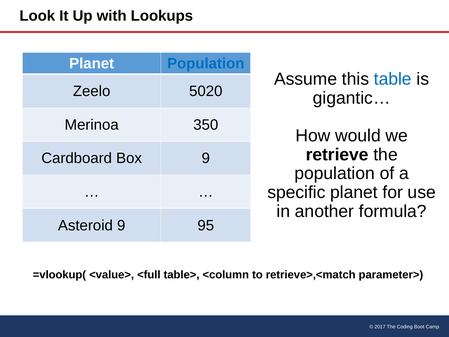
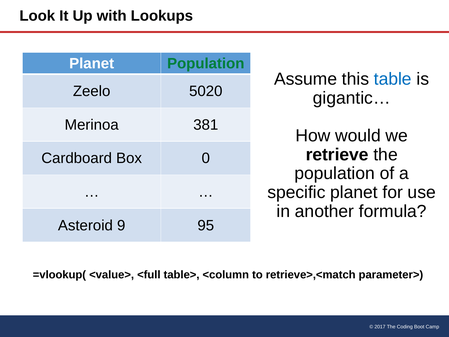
Population colour: blue -> green (206, 64)
350: 350 -> 381 (206, 125)
Box 9: 9 -> 0 (206, 158)
